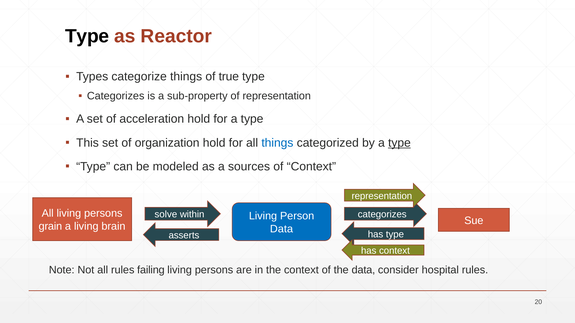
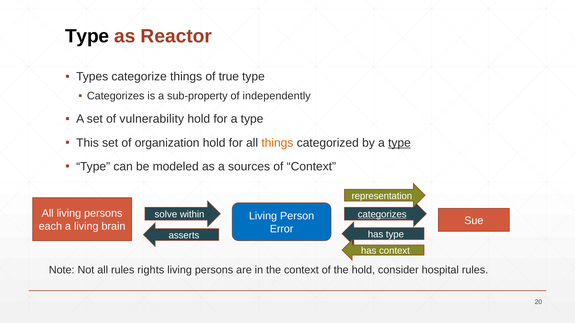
of representation: representation -> independently (277, 96)
acceleration: acceleration -> vulnerability (152, 119)
things colour: blue -> orange (277, 143)
categorizes underline: none -> present (382, 215)
grain: grain -> each (50, 227)
Data: Data -> Error (282, 229)
failing: failing -> rights (151, 270)
the data: data -> hold (363, 270)
